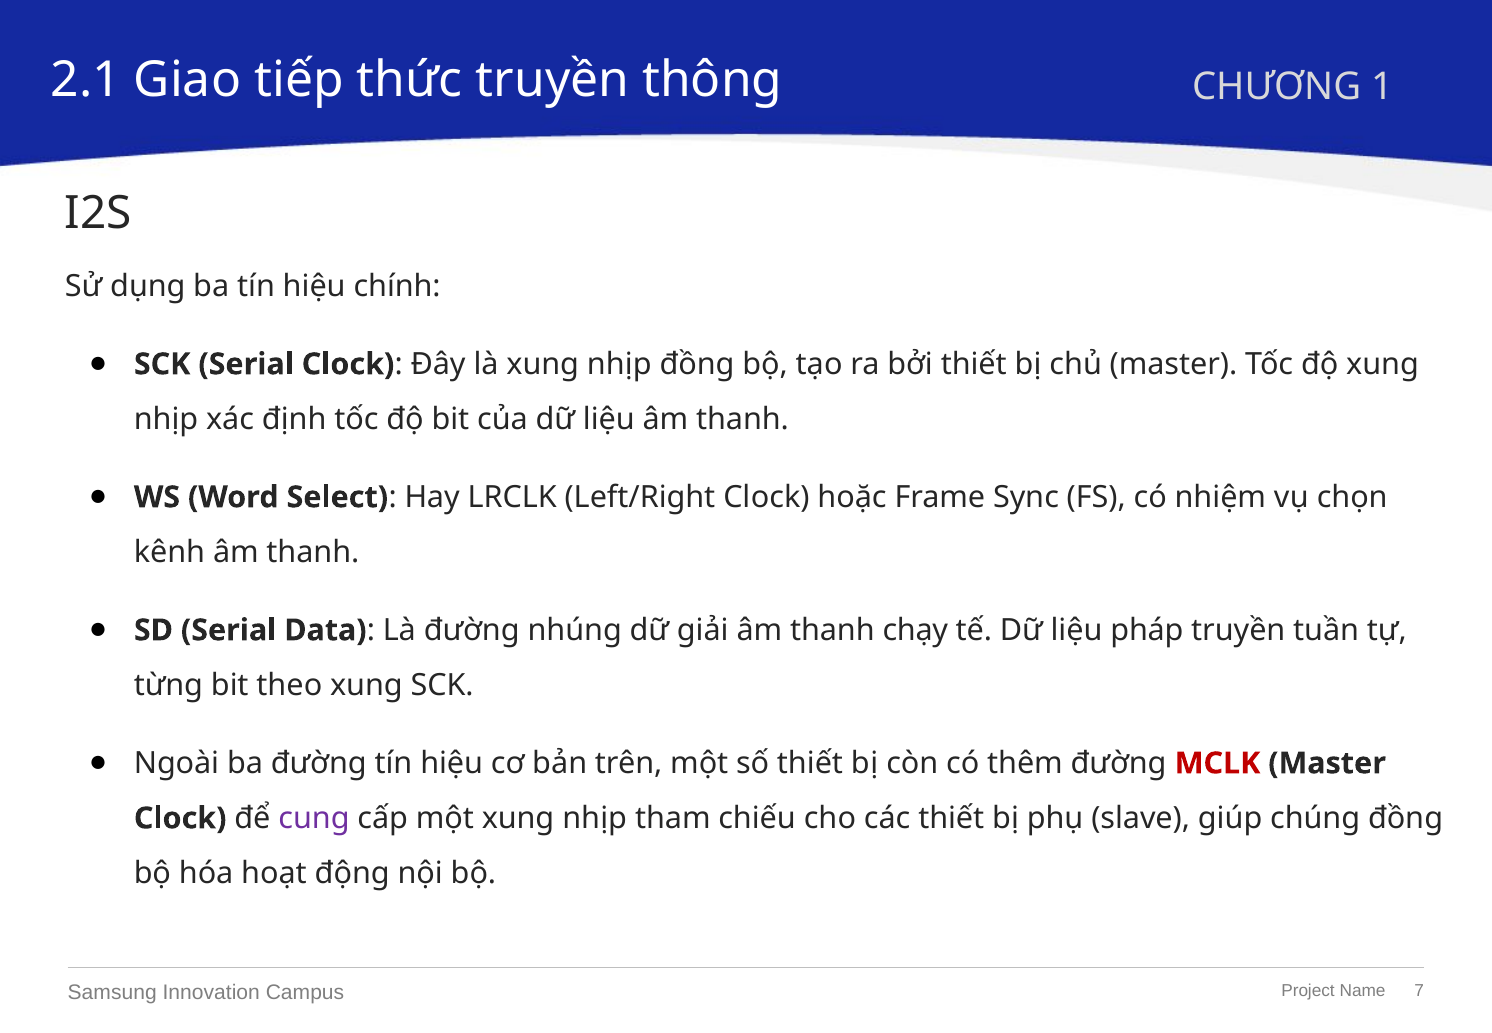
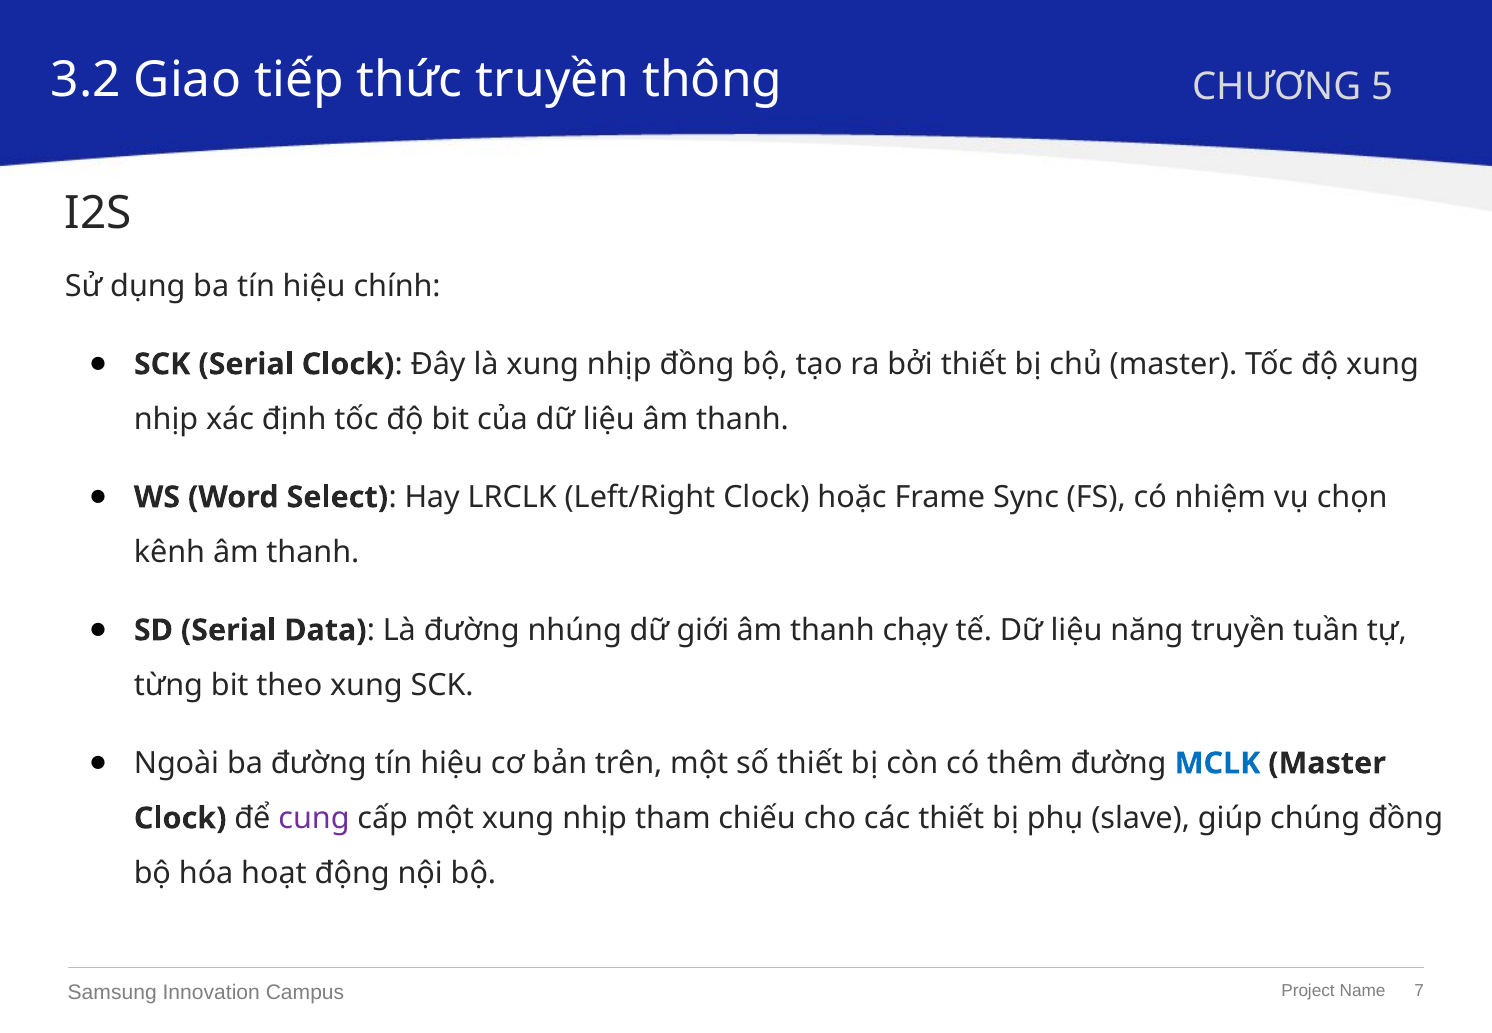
2.1: 2.1 -> 3.2 (86, 80)
1: 1 -> 5 (1382, 87)
giải: giải -> giới (703, 630)
pháp: pháp -> năng (1147, 630)
MCLK colour: red -> blue (1218, 763)
